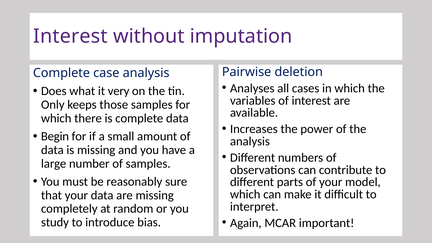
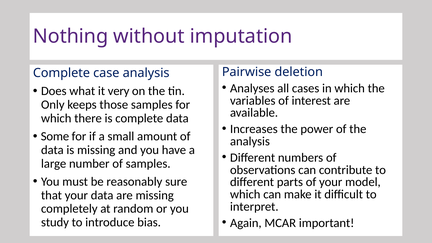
Interest: Interest -> Nothing (71, 36)
Begin: Begin -> Some (55, 136)
